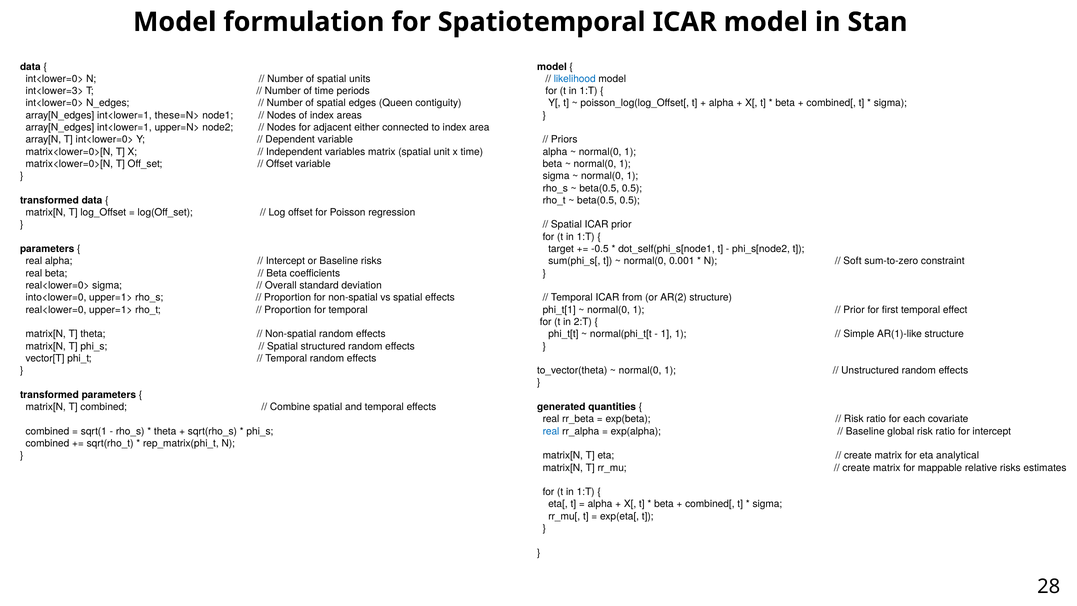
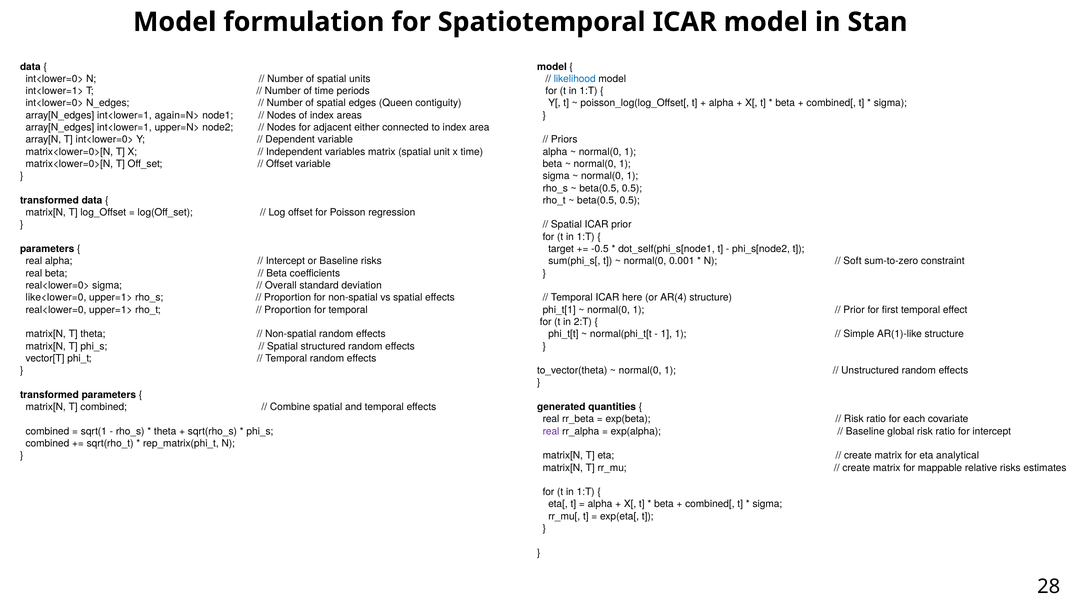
int<lower=3>: int<lower=3> -> int<lower=1> (54, 91)
these=N>: these=N> -> again=N> (177, 115)
into<lower=0: into<lower=0 -> like<lower=0 (56, 297)
from: from -> here (632, 297)
AR(2: AR(2 -> AR(4 (673, 297)
real colour: blue -> purple (551, 431)
